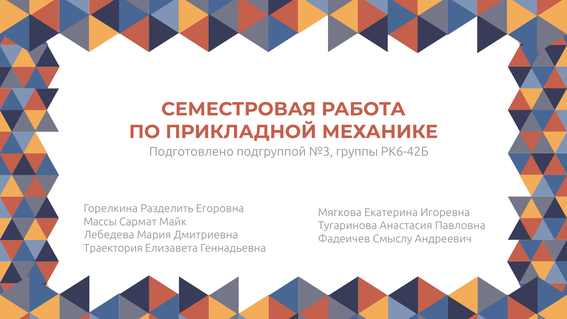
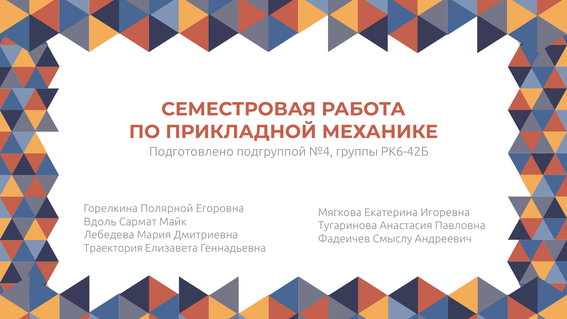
№3: №3 -> №4 (321, 152)
Разделить: Разделить -> Полярной (167, 208)
Массы: Массы -> Вдоль (100, 222)
